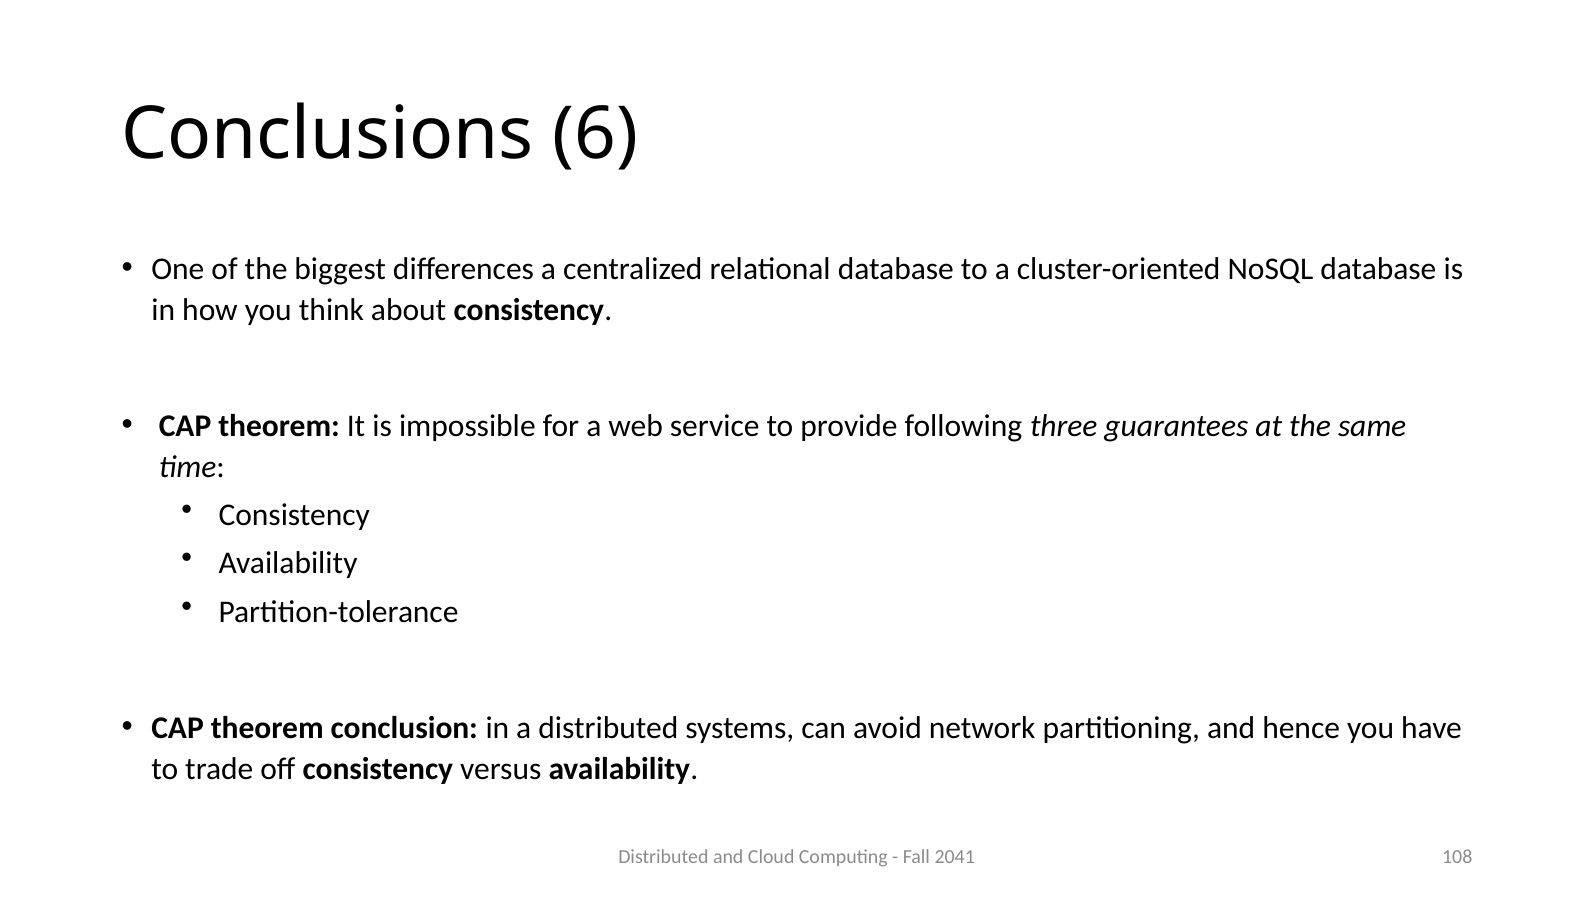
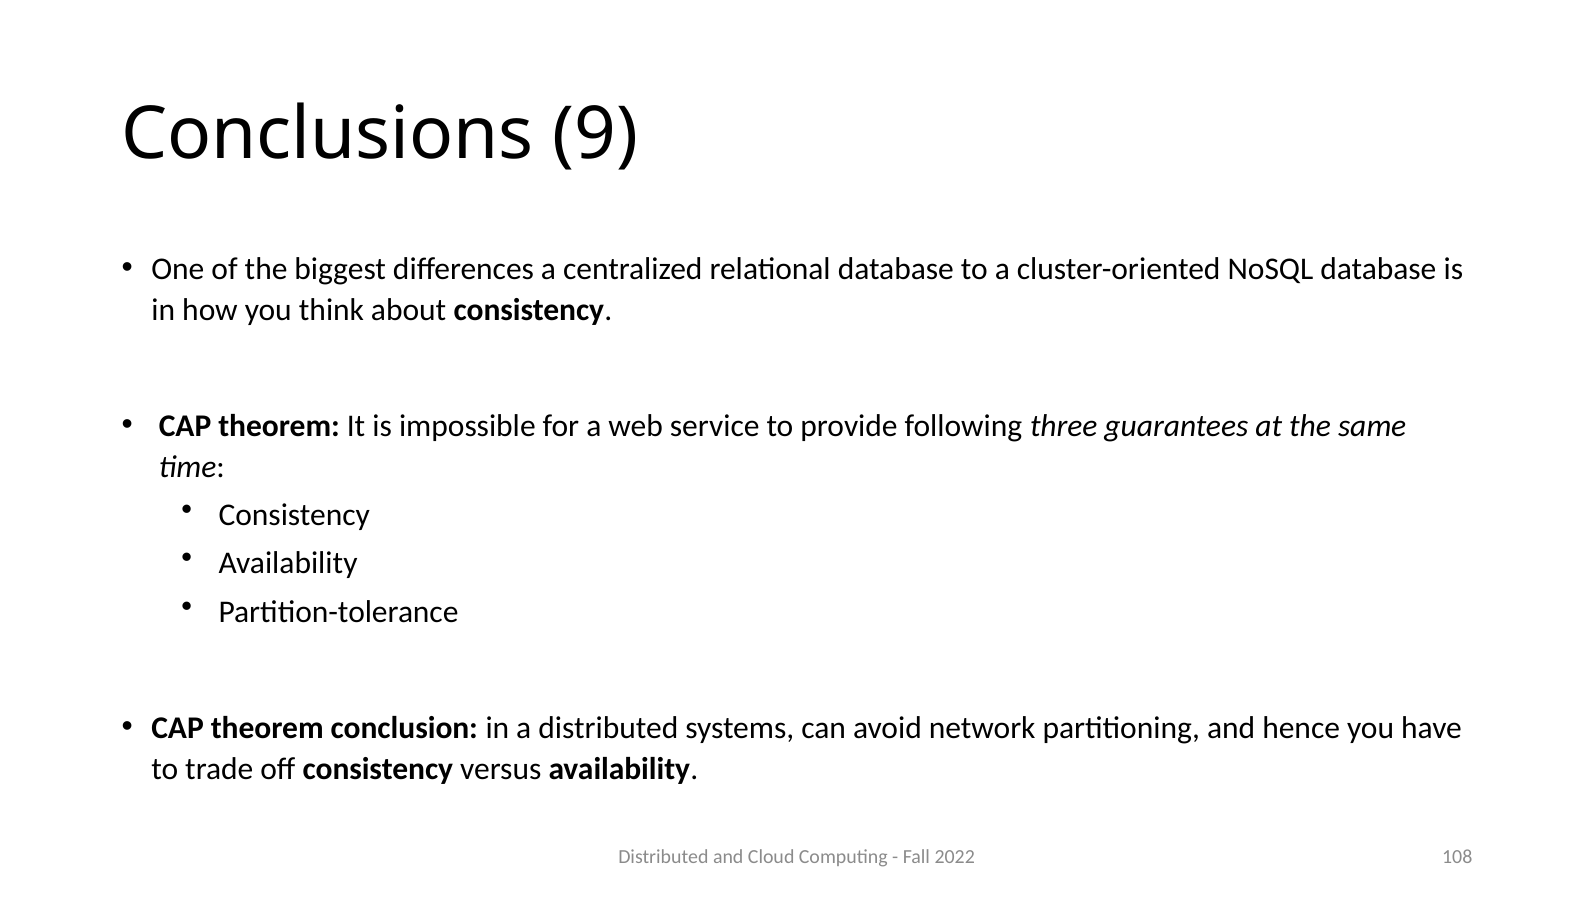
6: 6 -> 9 (596, 134)
2041: 2041 -> 2022 (955, 856)
